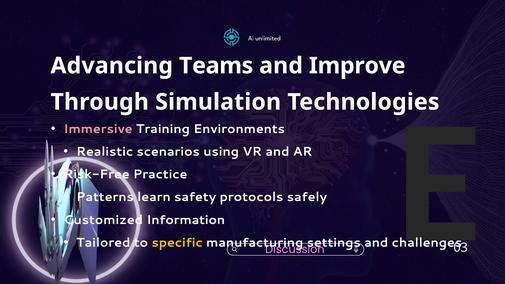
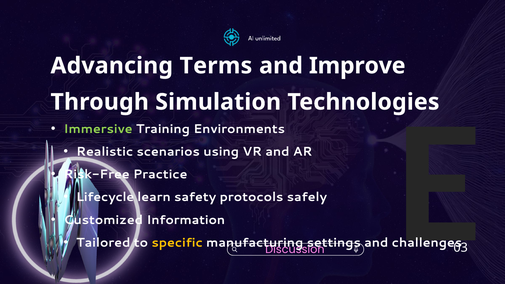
Teams: Teams -> Terms (216, 66)
Immersive colour: pink -> light green (98, 129)
Patterns: Patterns -> Lifecycle (105, 197)
